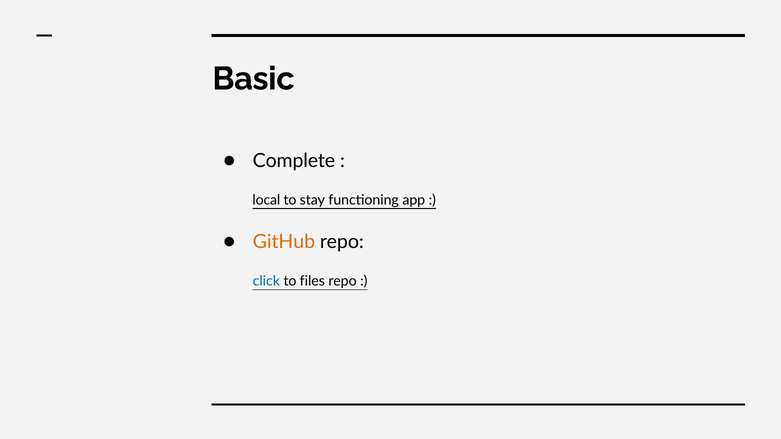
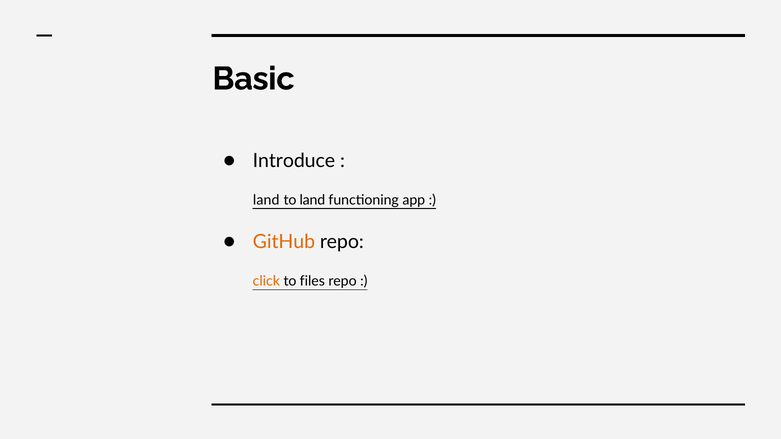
Complete: Complete -> Introduce (294, 161)
local: local -> land (266, 200)
to stay: stay -> land (312, 200)
click colour: blue -> orange (266, 281)
